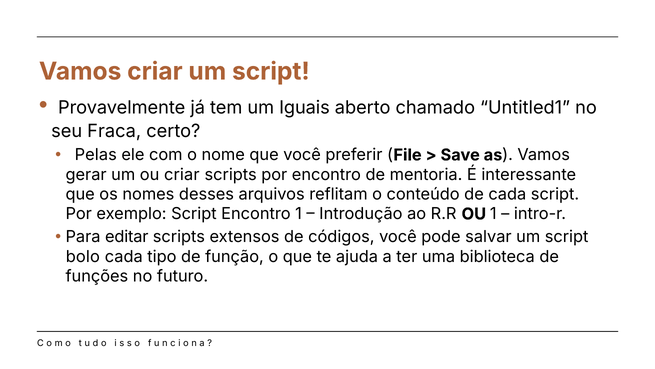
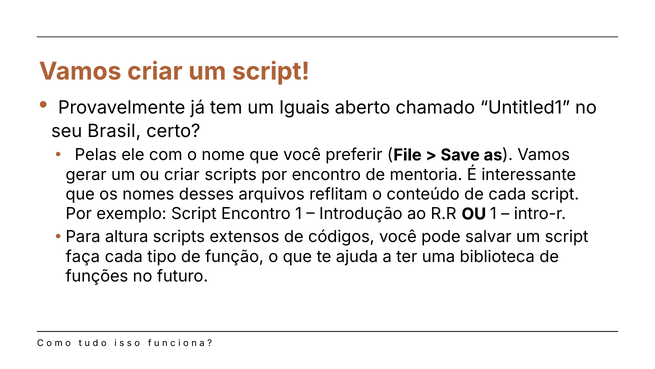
Fraca: Fraca -> Brasil (114, 131)
editar: editar -> altura (127, 237)
bolo: bolo -> faça (83, 256)
